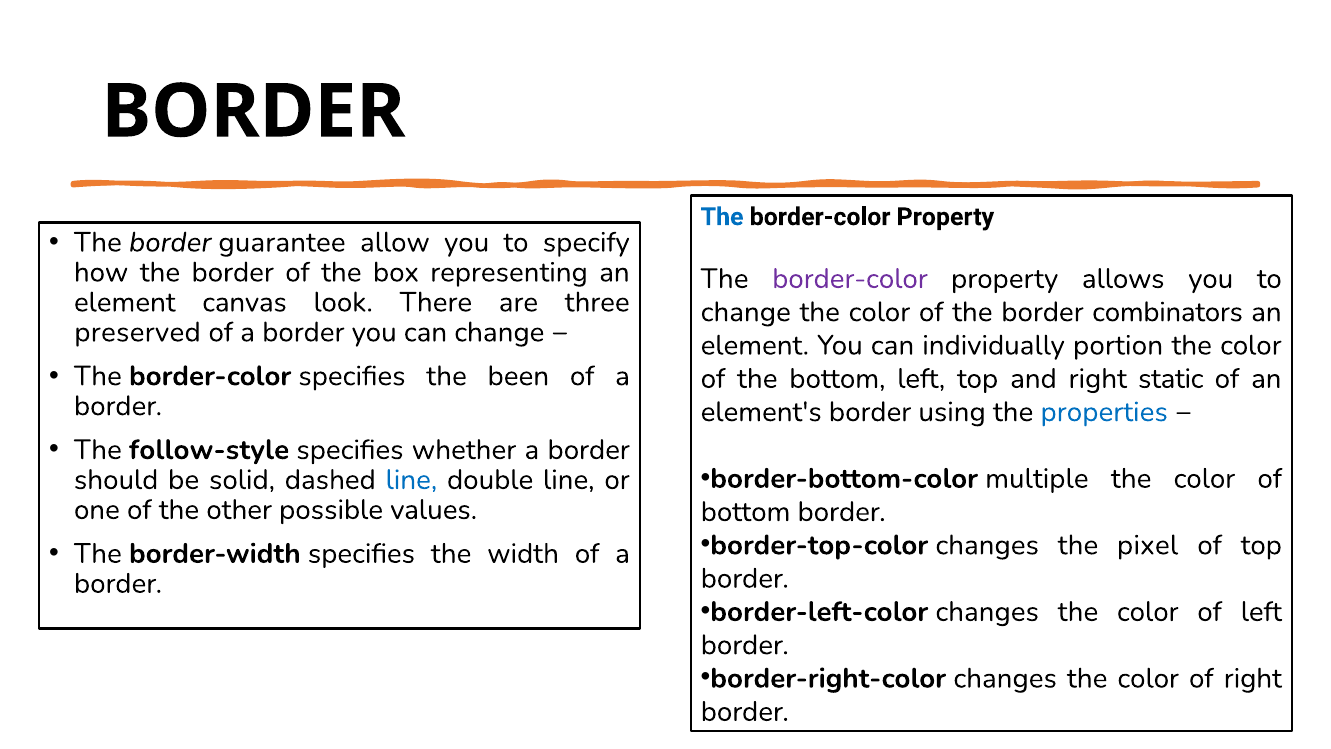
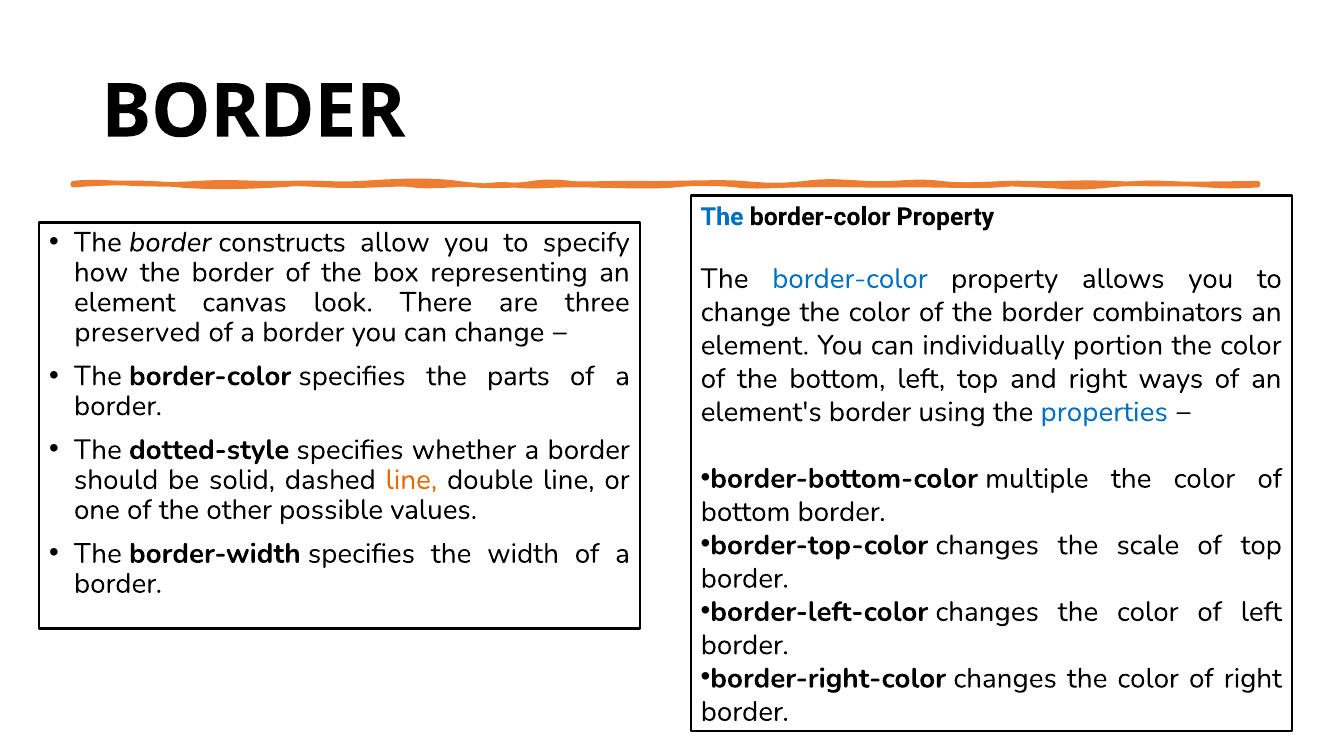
guarantee: guarantee -> constructs (282, 242)
border-color colour: purple -> blue (850, 279)
been: been -> parts (518, 376)
static: static -> ways (1171, 378)
follow-style: follow-style -> dotted-style (209, 450)
line colour: blue -> orange (411, 480)
pixel: pixel -> scale (1148, 545)
